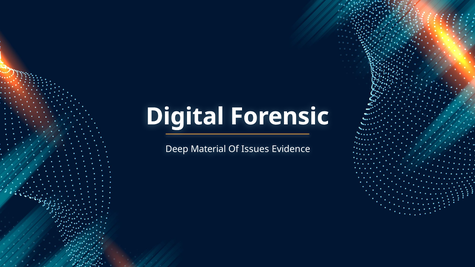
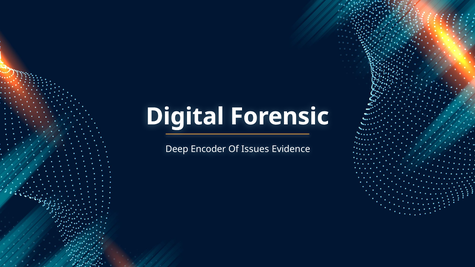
Material: Material -> Encoder (208, 149)
